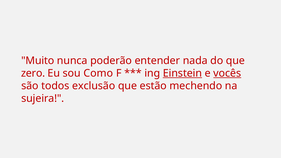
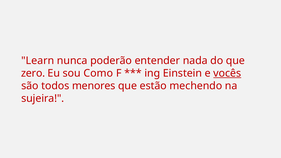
Muito: Muito -> Learn (38, 61)
Einstein underline: present -> none (182, 73)
exclusão: exclusão -> menores (94, 86)
